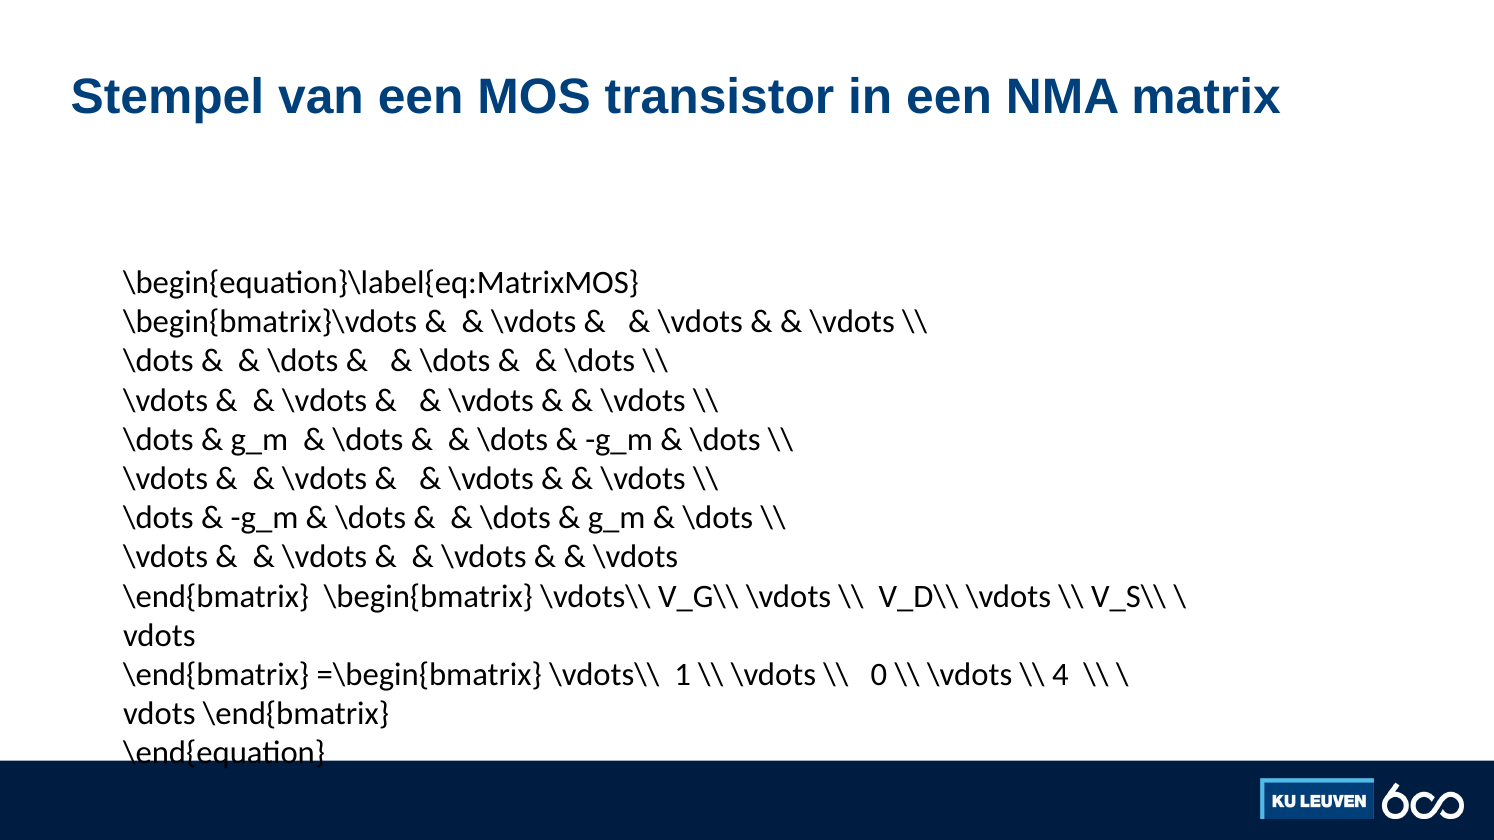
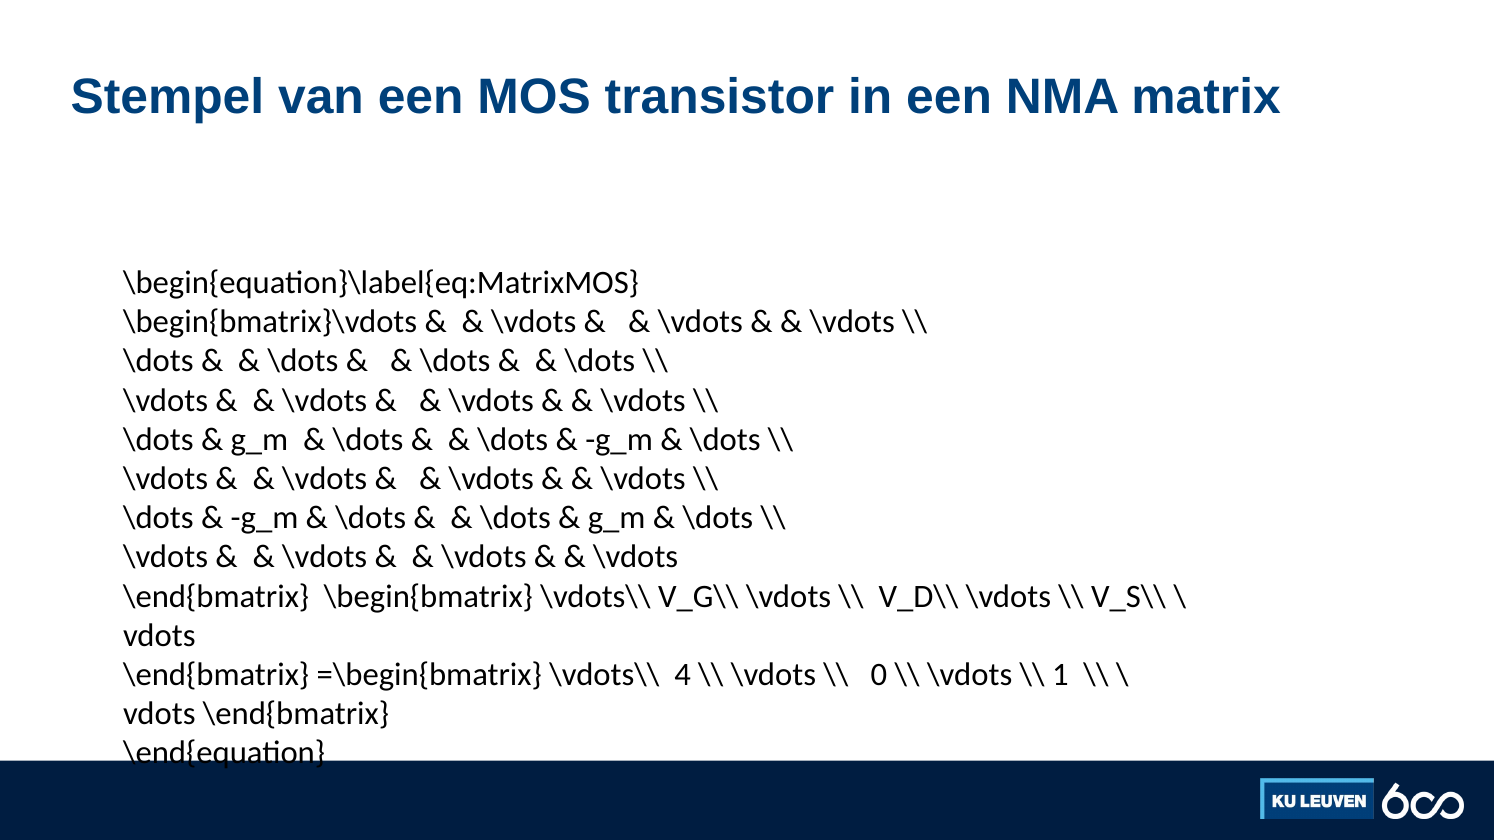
1: 1 -> 4 (683, 675)
4: 4 -> 1 (1060, 675)
